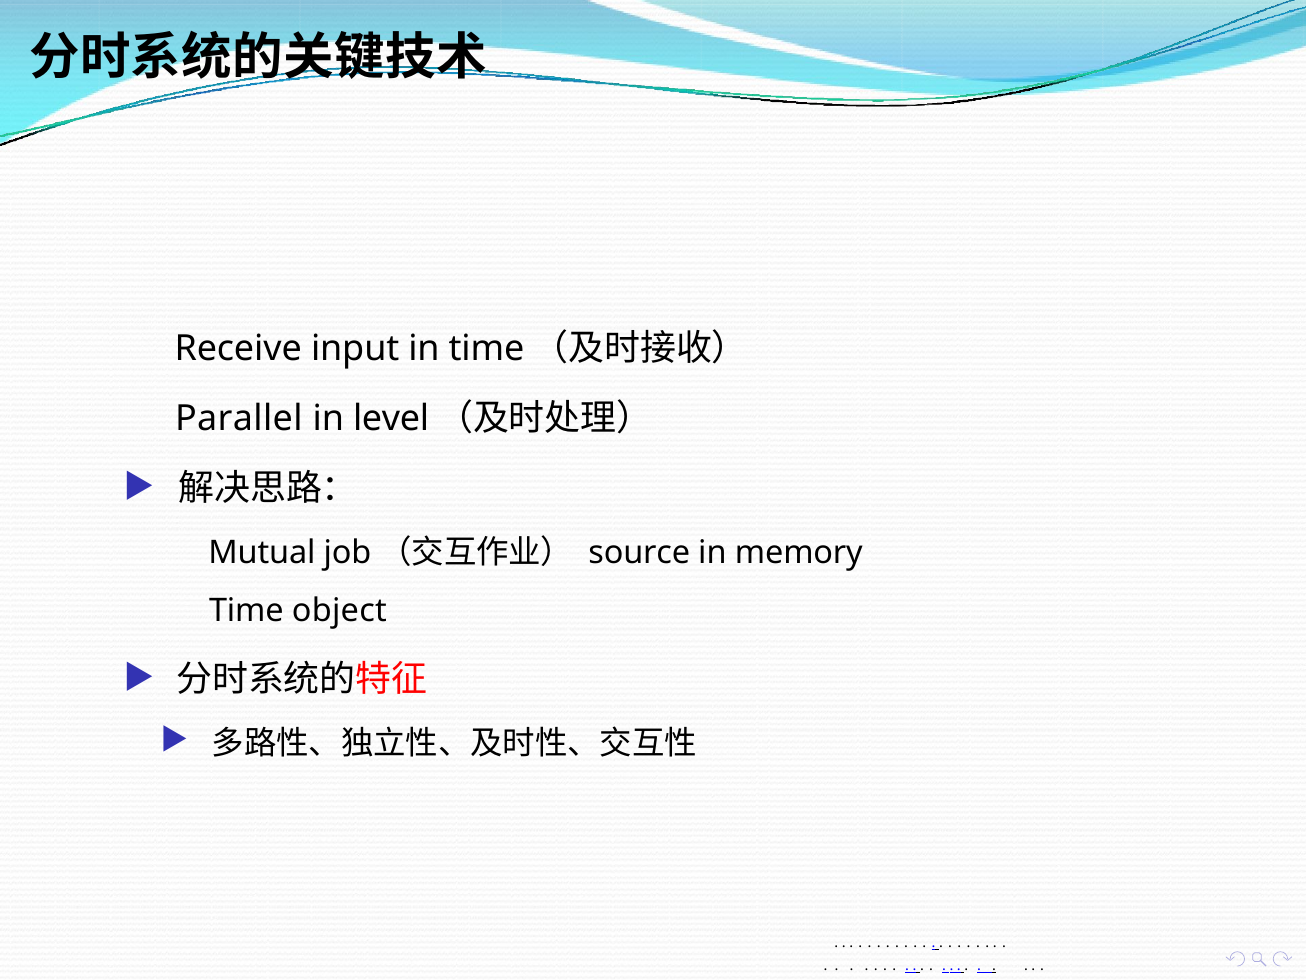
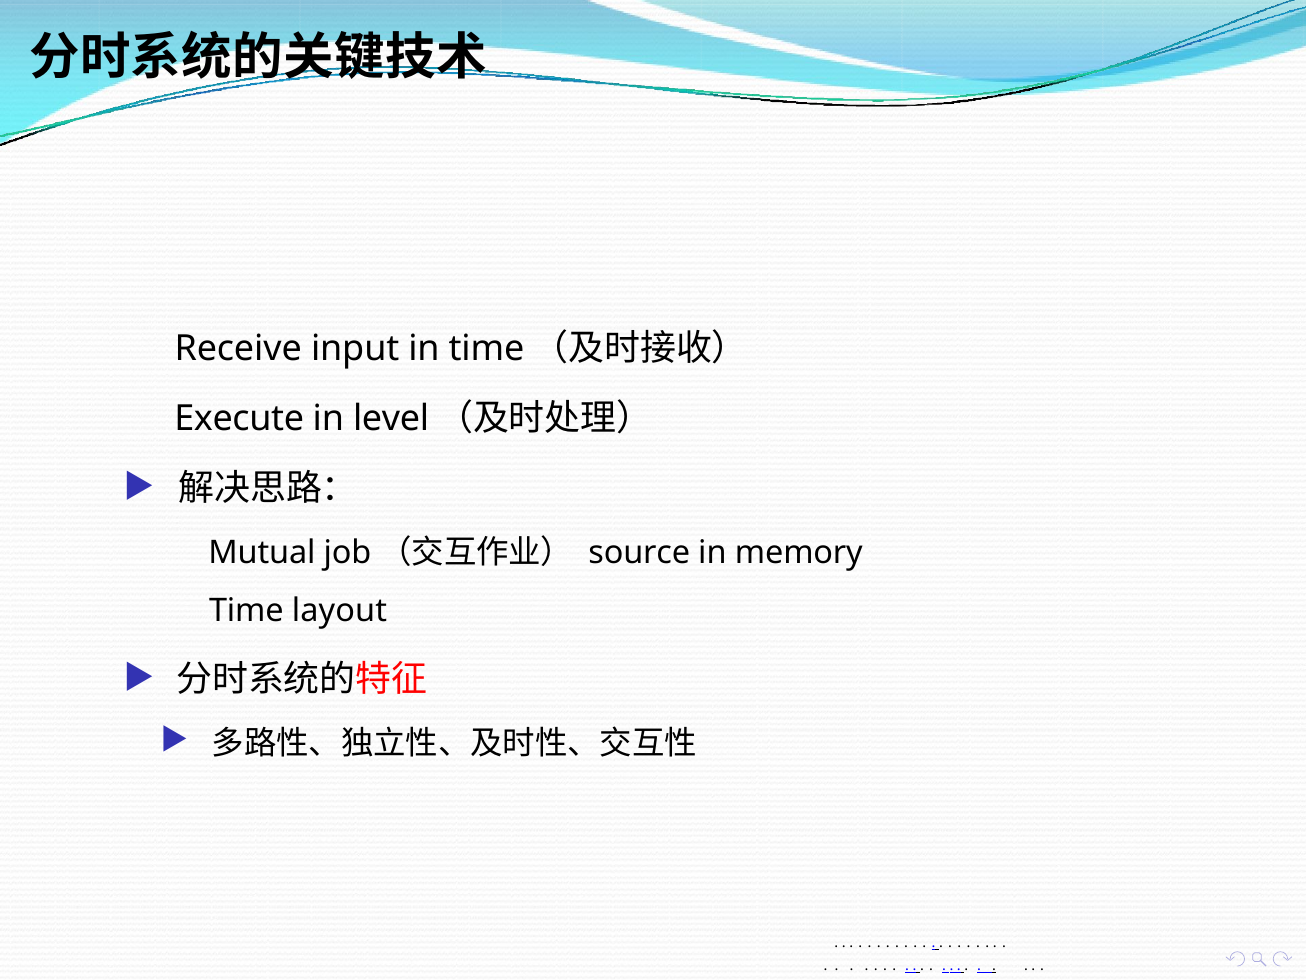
Parallel: Parallel -> Execute (239, 418)
object: object -> layout (339, 611)
